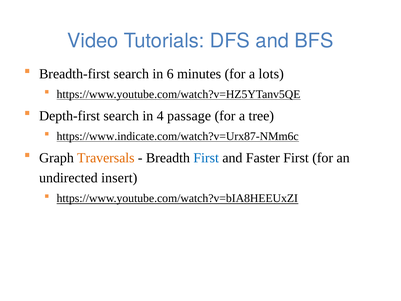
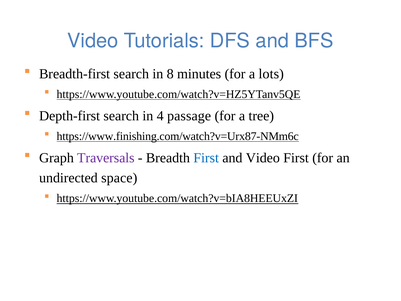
6: 6 -> 8 (170, 74)
https://www.indicate.com/watch?v=Urx87-NMm6c: https://www.indicate.com/watch?v=Urx87-NMm6c -> https://www.finishing.com/watch?v=Urx87-NMm6c (178, 136)
Traversals colour: orange -> purple (106, 158)
and Faster: Faster -> Video (263, 158)
insert: insert -> space (119, 178)
